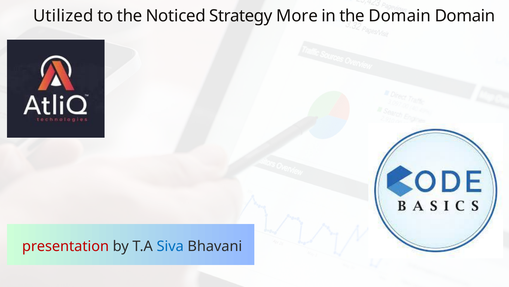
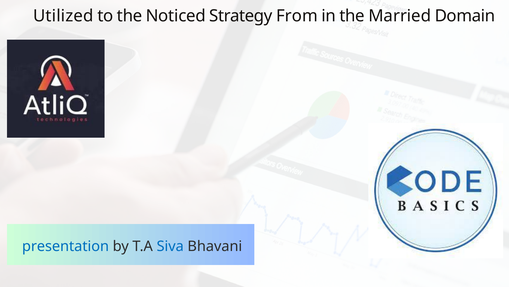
More: More -> From (297, 16)
the Domain: Domain -> Married (400, 16)
presentation colour: red -> blue (66, 246)
